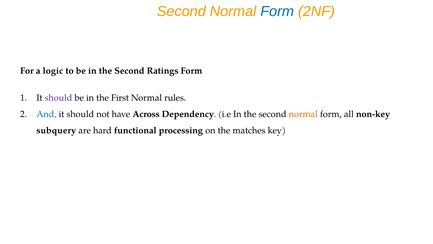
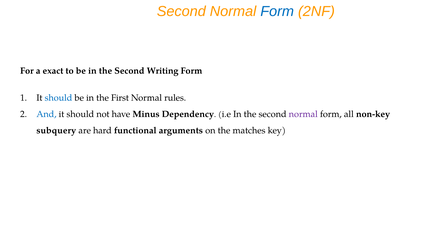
logic: logic -> exact (53, 71)
Ratings: Ratings -> Writing (163, 71)
should colour: purple -> blue (58, 98)
Across: Across -> Minus (146, 114)
normal colour: orange -> purple (303, 114)
processing: processing -> arguments (181, 130)
